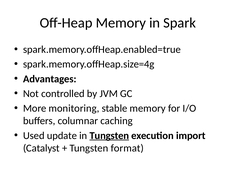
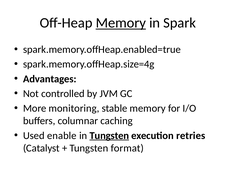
Memory underline: none -> present (121, 23)
update: update -> enable (62, 136)
import: import -> retries (191, 136)
